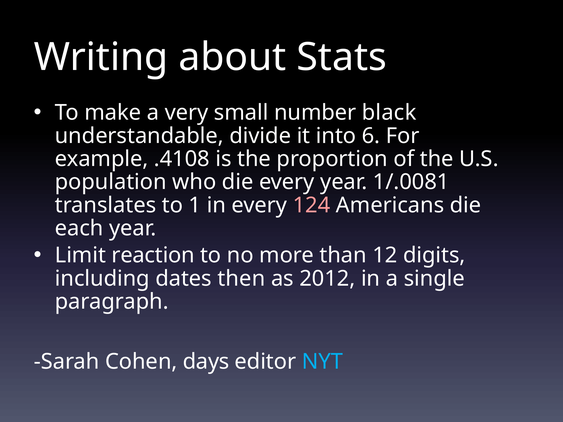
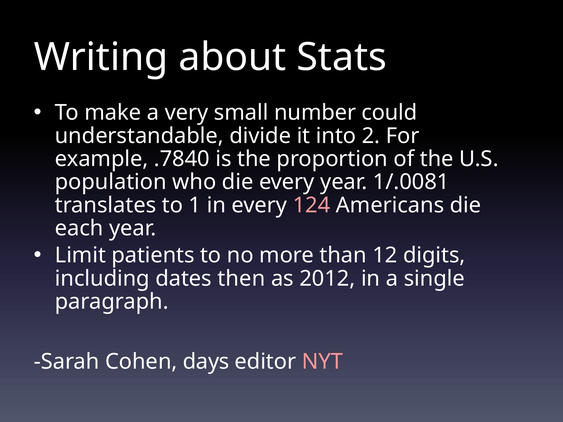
black: black -> could (389, 113)
6: 6 -> 2 (371, 136)
.4108: .4108 -> .7840 (182, 159)
reaction: reaction -> patients (153, 256)
NYT colour: light blue -> pink (322, 362)
